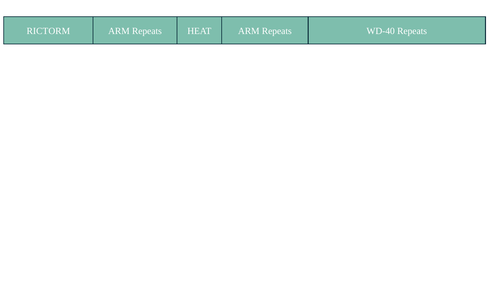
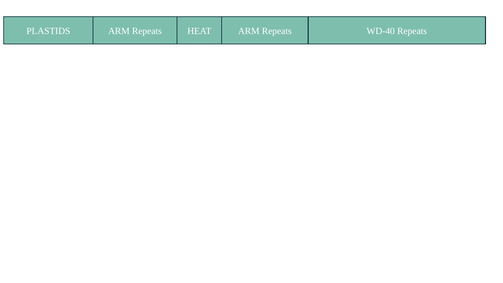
RICTORM: RICTORM -> PLASTIDS (48, 31)
